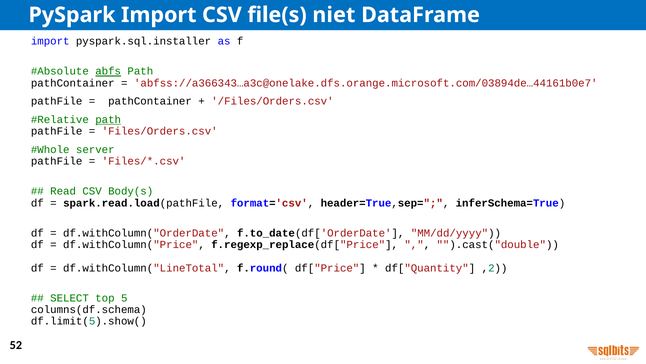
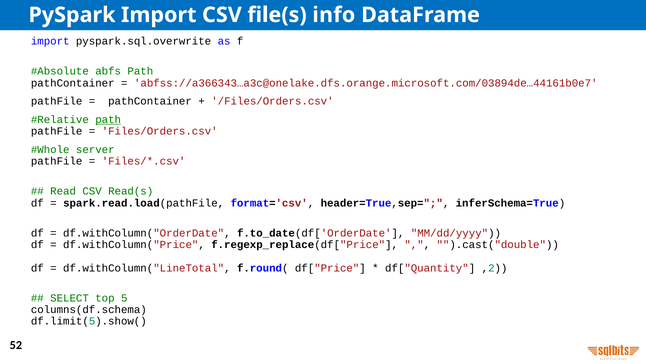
niet: niet -> info (334, 15)
pyspark.sql.installer: pyspark.sql.installer -> pyspark.sql.overwrite (144, 41)
abfs underline: present -> none (108, 71)
Body(s: Body(s -> Read(s (131, 191)
